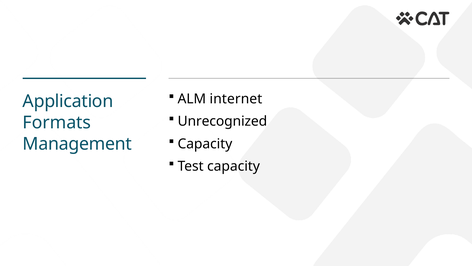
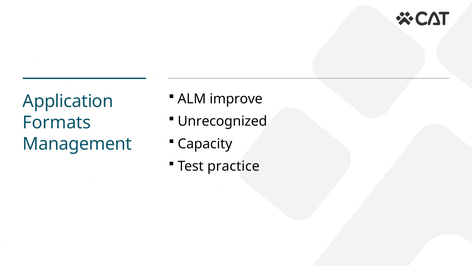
internet: internet -> improve (236, 99)
Test capacity: capacity -> practice (233, 166)
